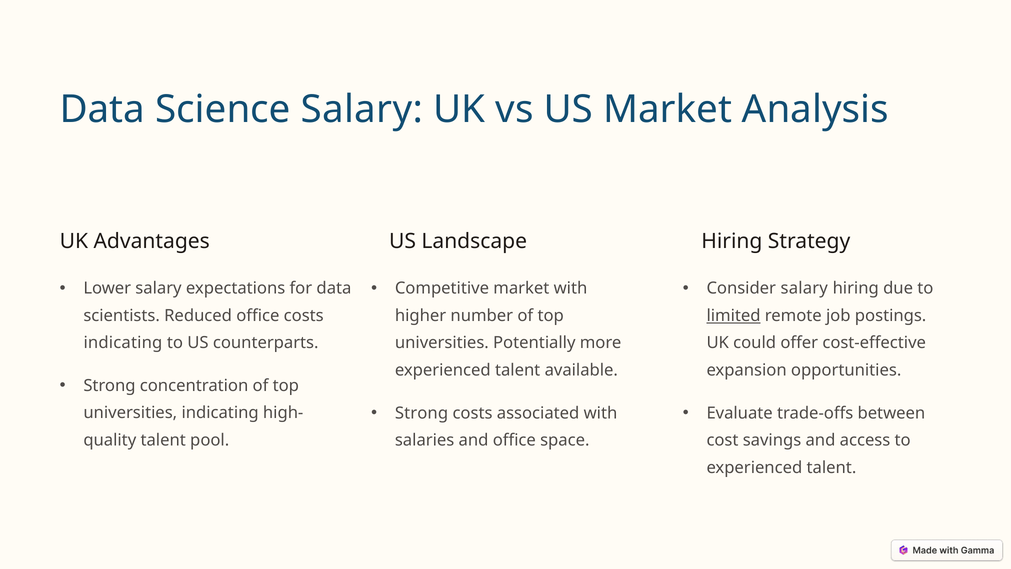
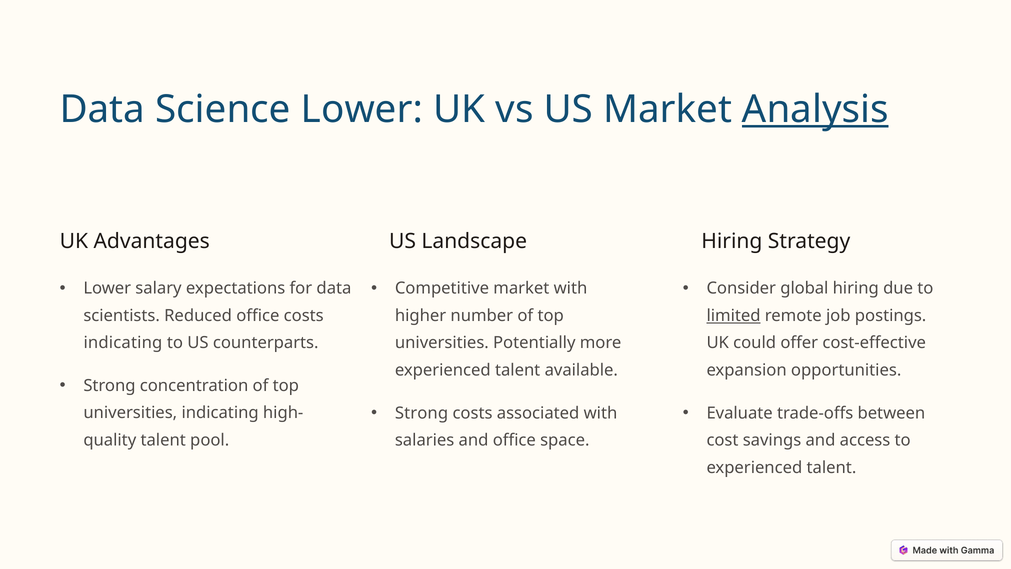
Science Salary: Salary -> Lower (362, 110)
Analysis underline: none -> present (815, 110)
Consider salary: salary -> global (804, 288)
